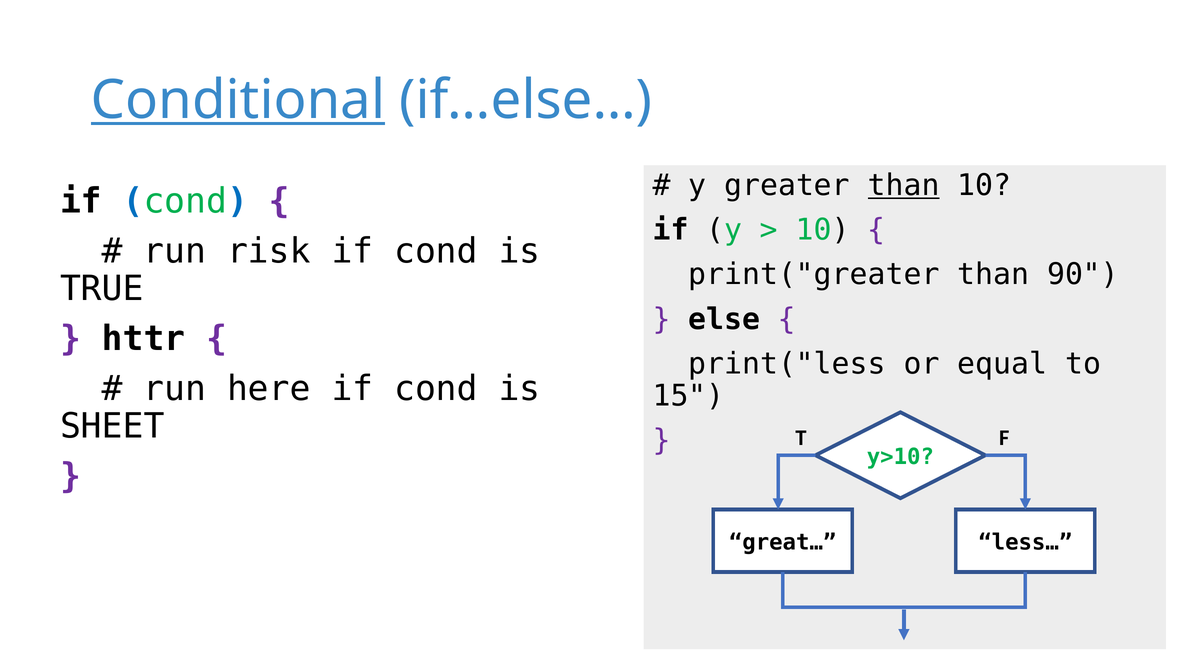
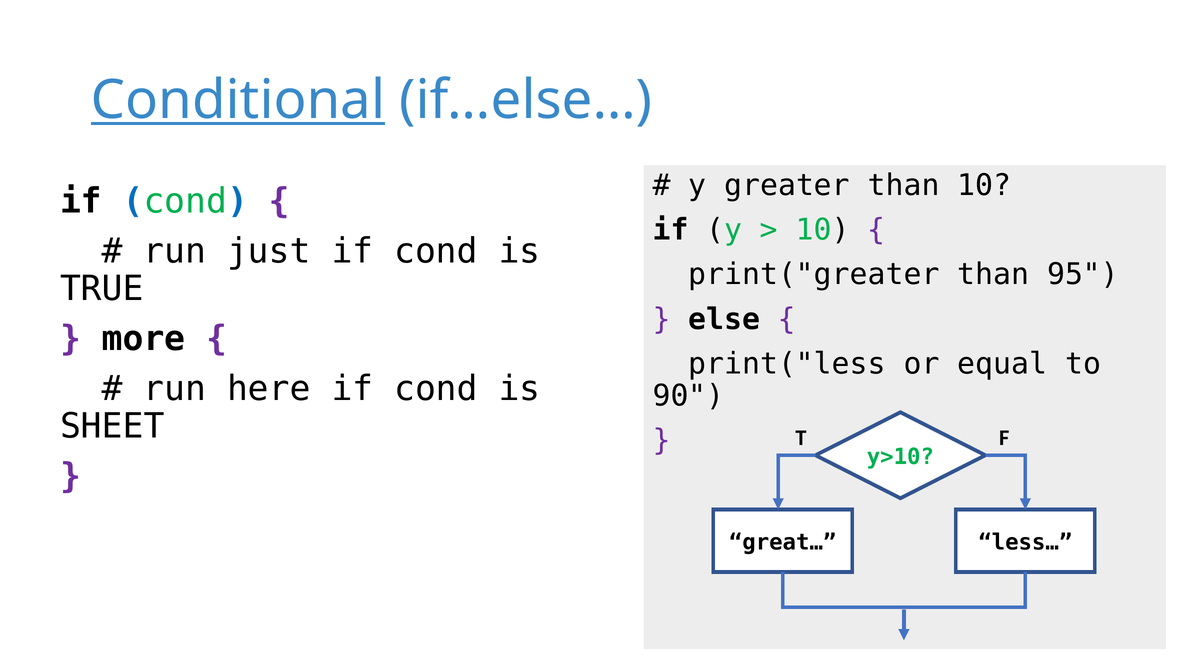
than underline: present -> none (904, 186)
risk: risk -> just (269, 252)
90: 90 -> 95 (1083, 275)
httr: httr -> more (144, 339)
15: 15 -> 90 (688, 396)
